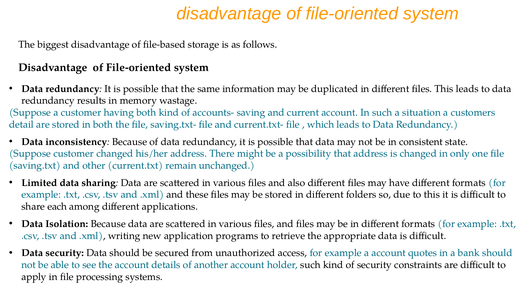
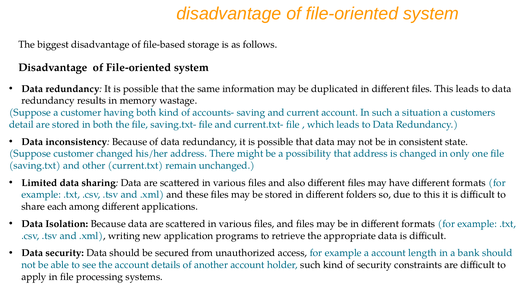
quotes: quotes -> length (422, 253)
